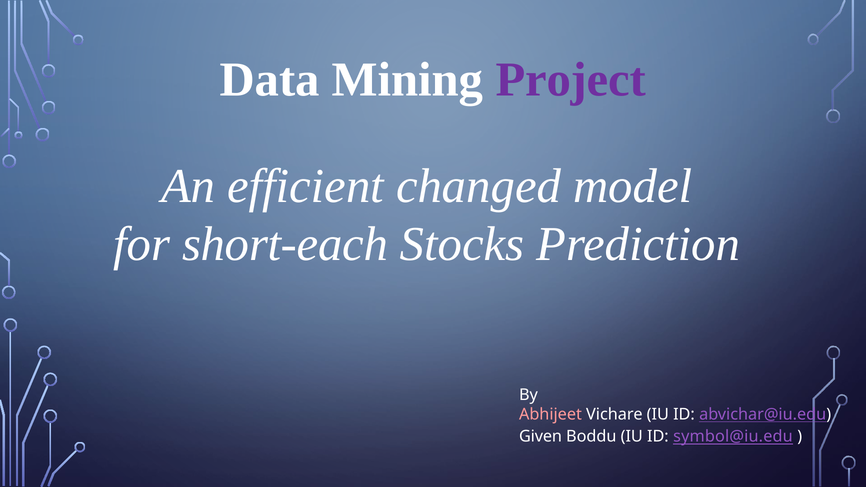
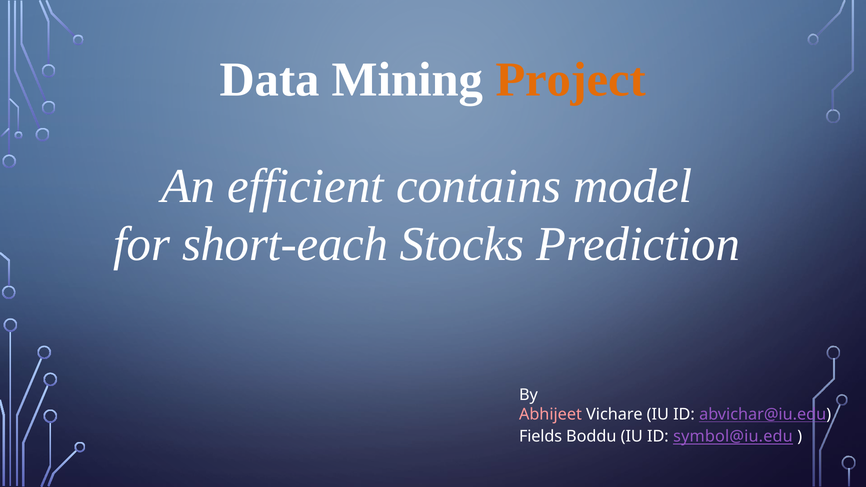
Project colour: purple -> orange (571, 80)
changed: changed -> contains (479, 186)
Given: Given -> Fields (541, 437)
